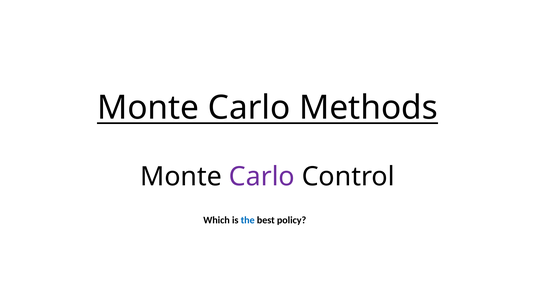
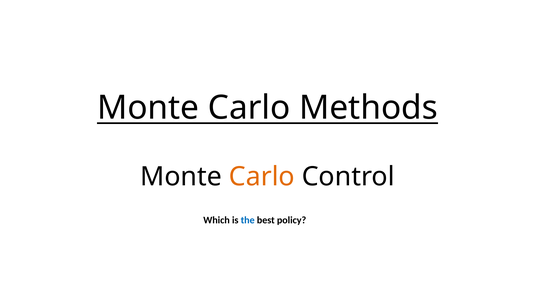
Carlo colour: purple -> orange (262, 177)
